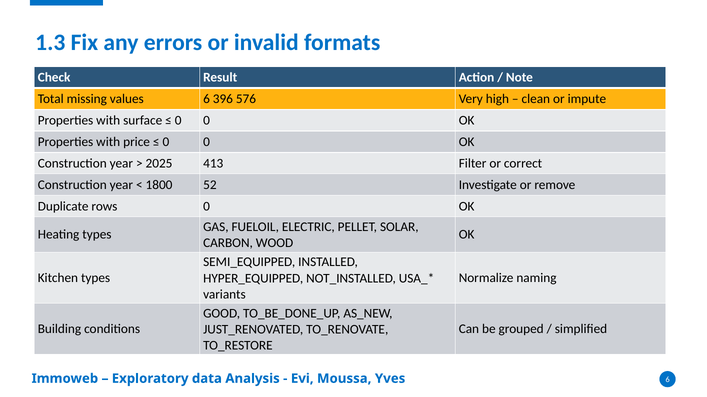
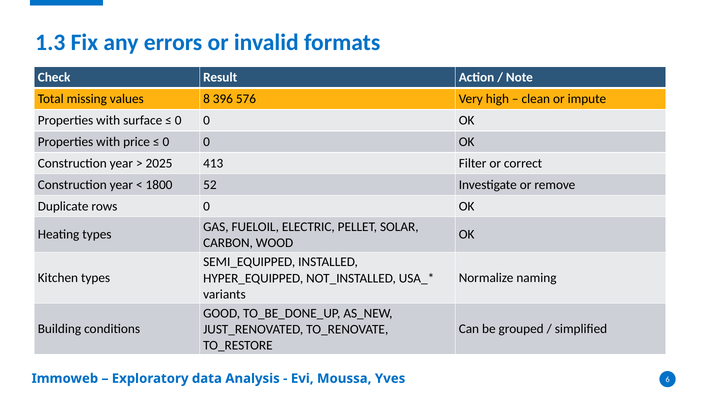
values 6: 6 -> 8 (207, 99)
